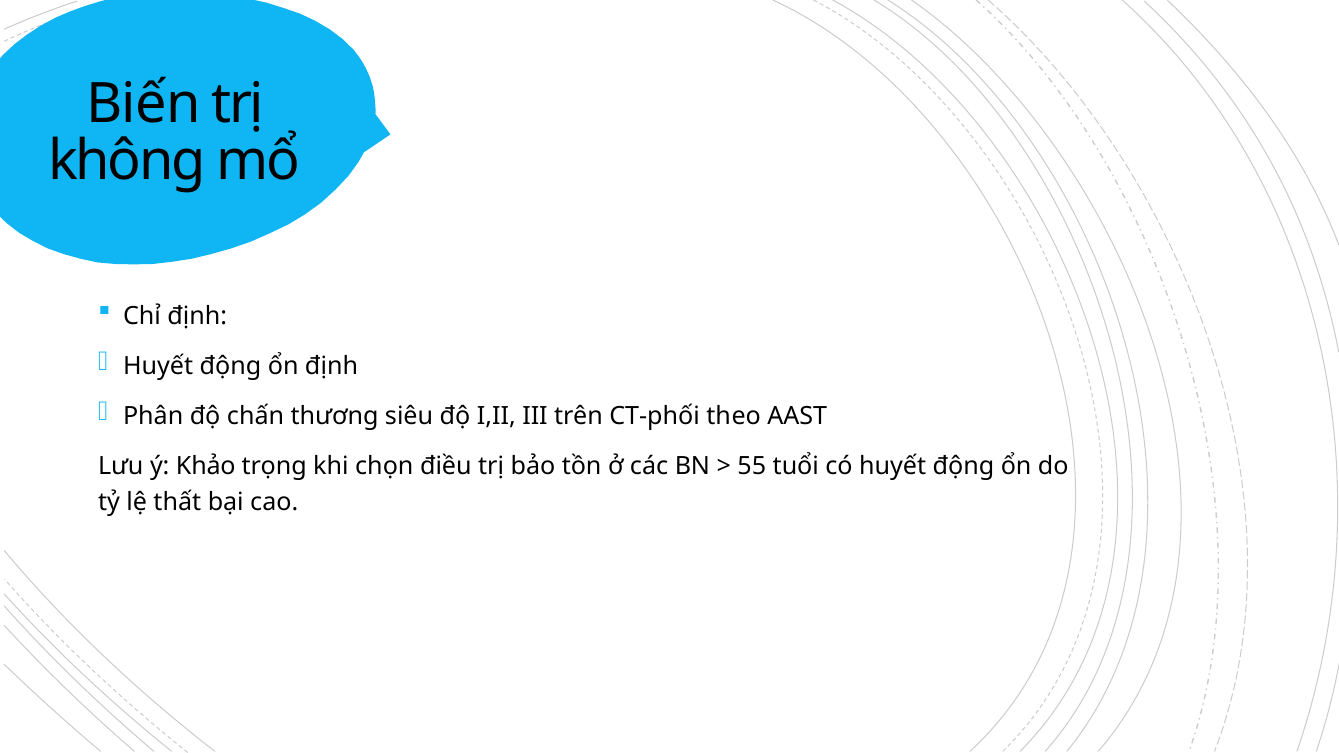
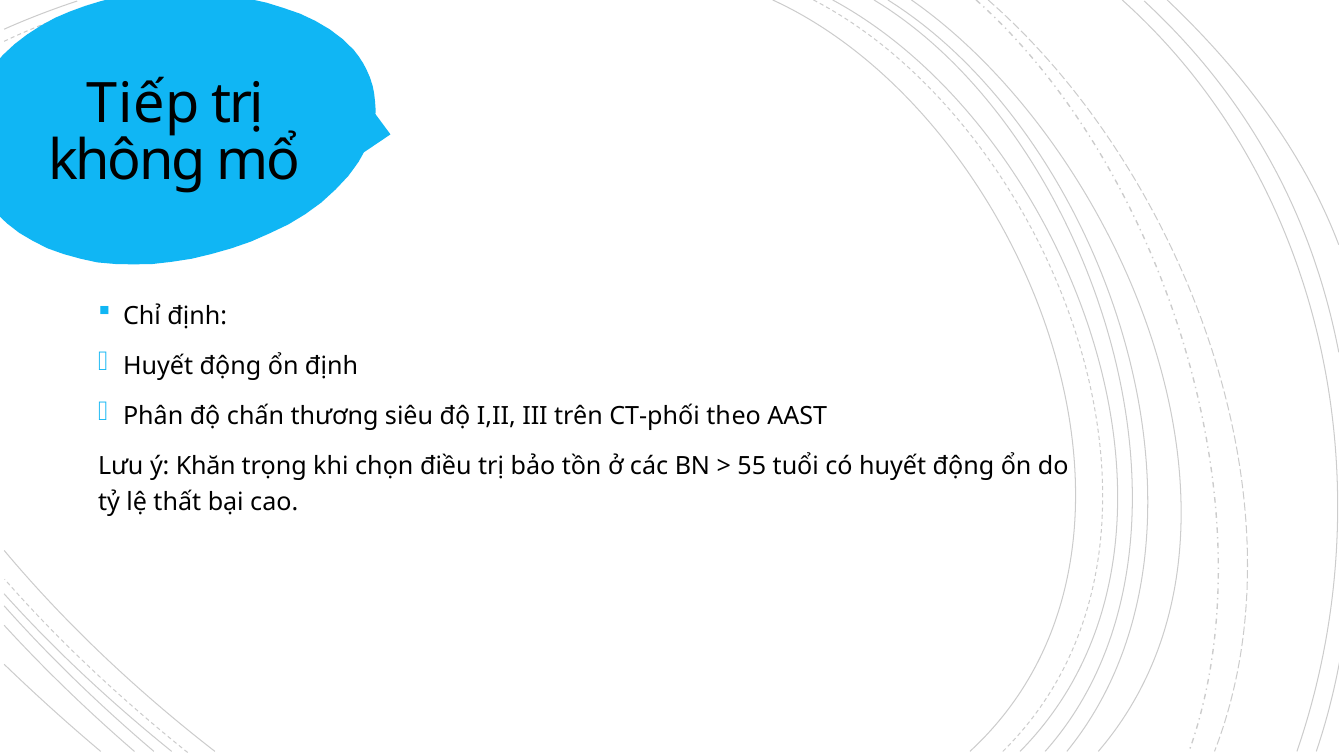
Biến: Biến -> Tiếp (143, 104)
Khảo: Khảo -> Khăn (206, 466)
